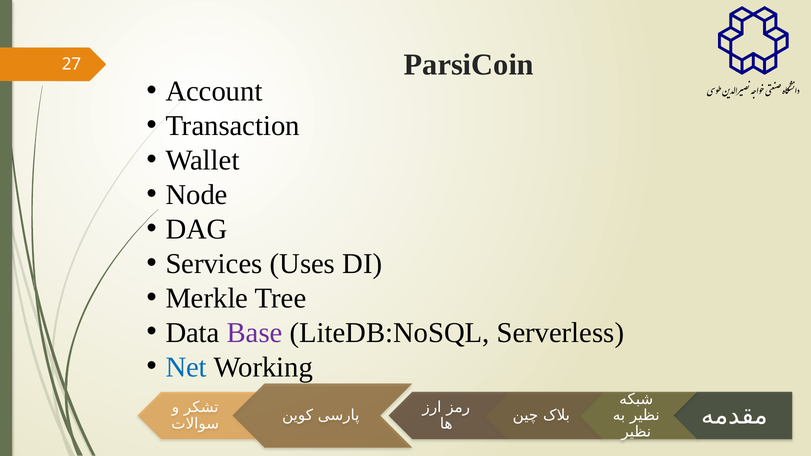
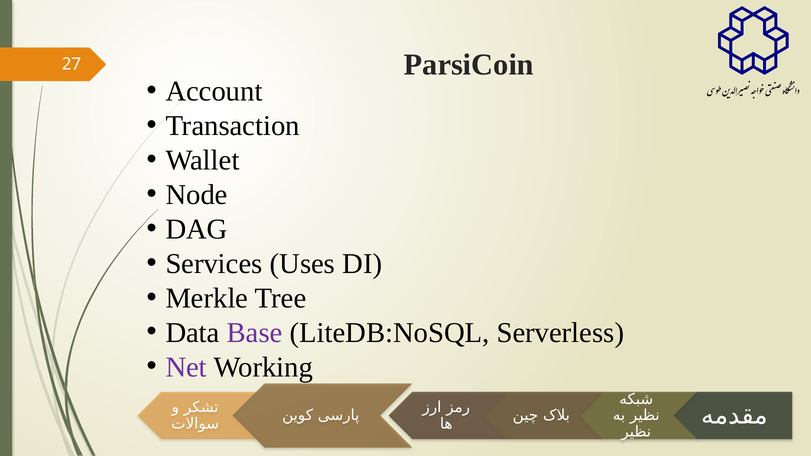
Net colour: blue -> purple (186, 367)
